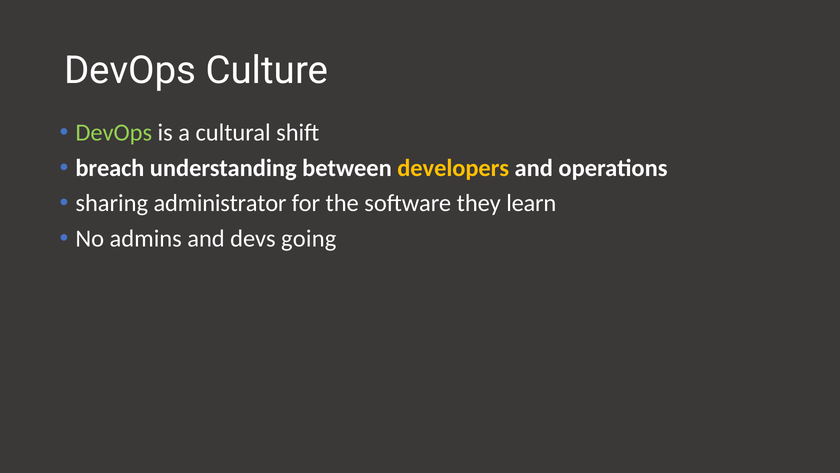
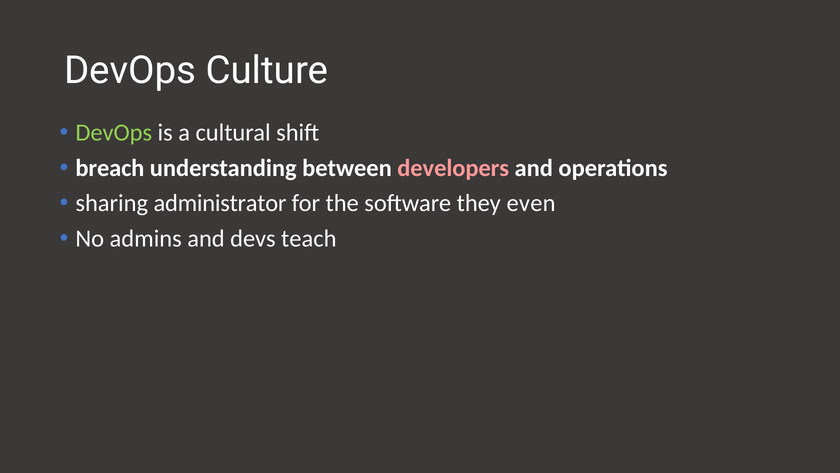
developers colour: yellow -> pink (453, 168)
learn: learn -> even (531, 203)
going: going -> teach (309, 238)
